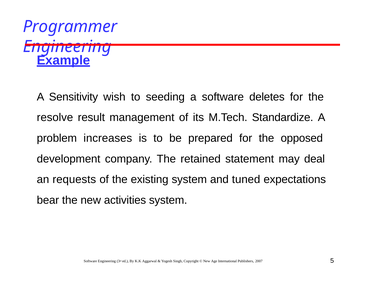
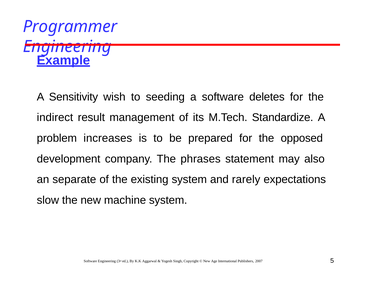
resolve: resolve -> indirect (55, 117)
retained: retained -> phrases (201, 158)
deal: deal -> also (314, 158)
requests: requests -> separate (74, 179)
tuned: tuned -> rarely (246, 179)
bear: bear -> slow (48, 200)
activities: activities -> machine (125, 200)
